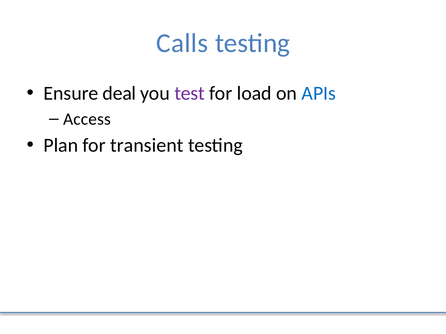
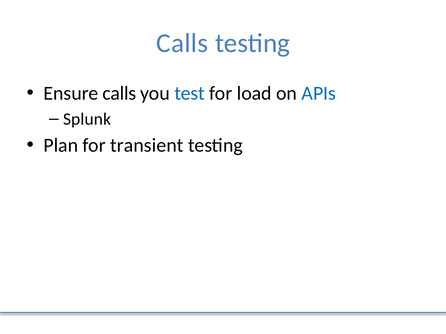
Ensure deal: deal -> calls (119, 94)
test colour: purple -> blue (190, 94)
Access: Access -> Splunk (87, 119)
